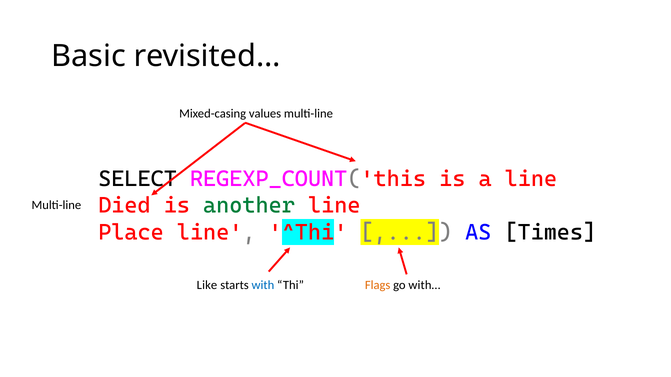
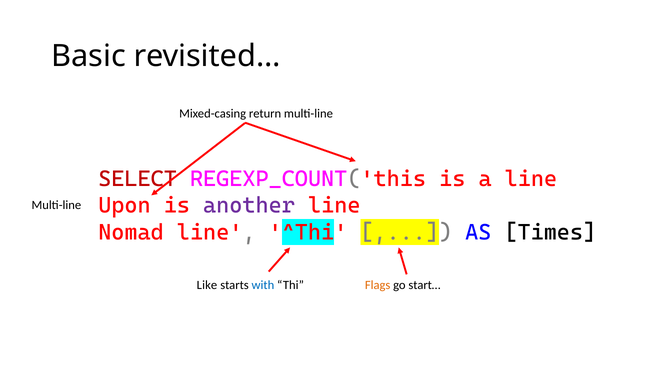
values: values -> return (265, 114)
SELECT colour: black -> red (138, 179)
Died: Died -> Upon (124, 206)
another colour: green -> purple (249, 206)
Place: Place -> Nomad (131, 233)
with…: with… -> start… (425, 286)
